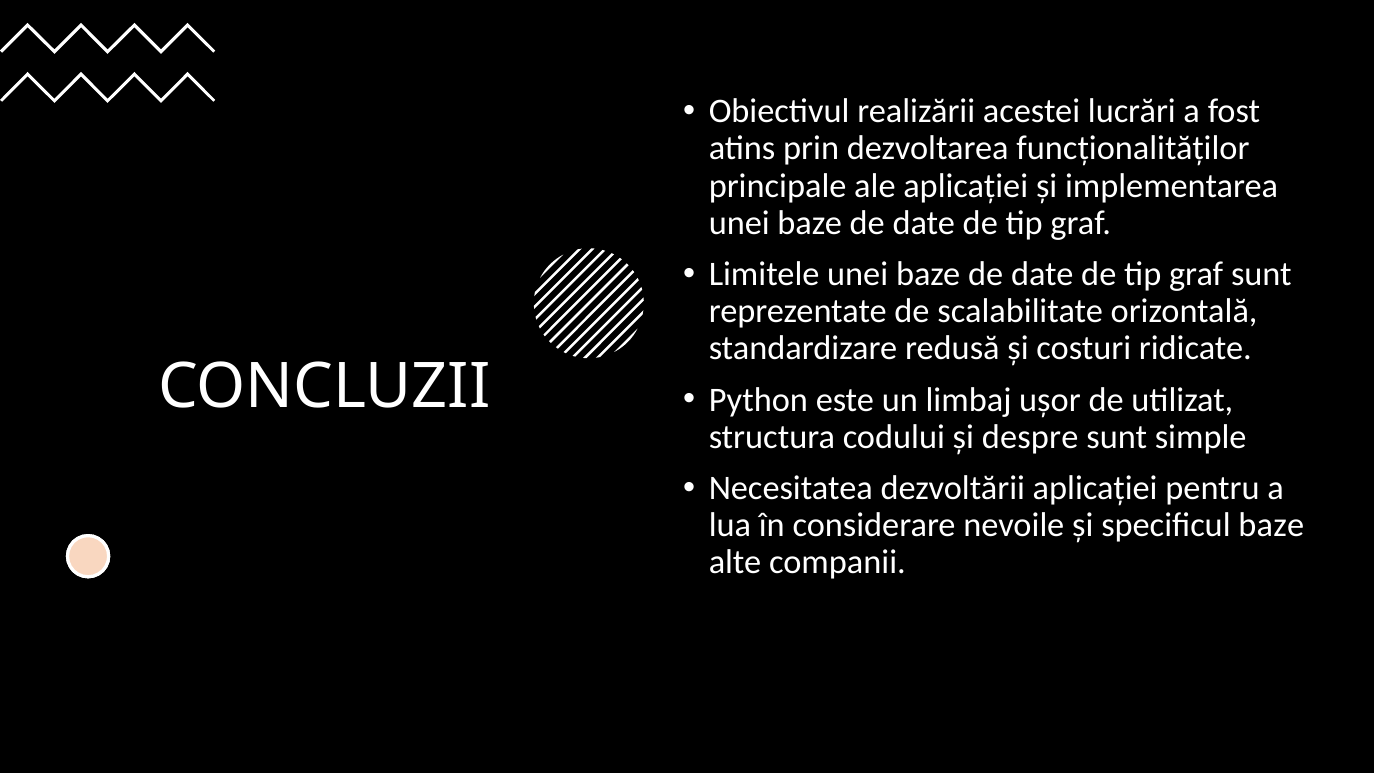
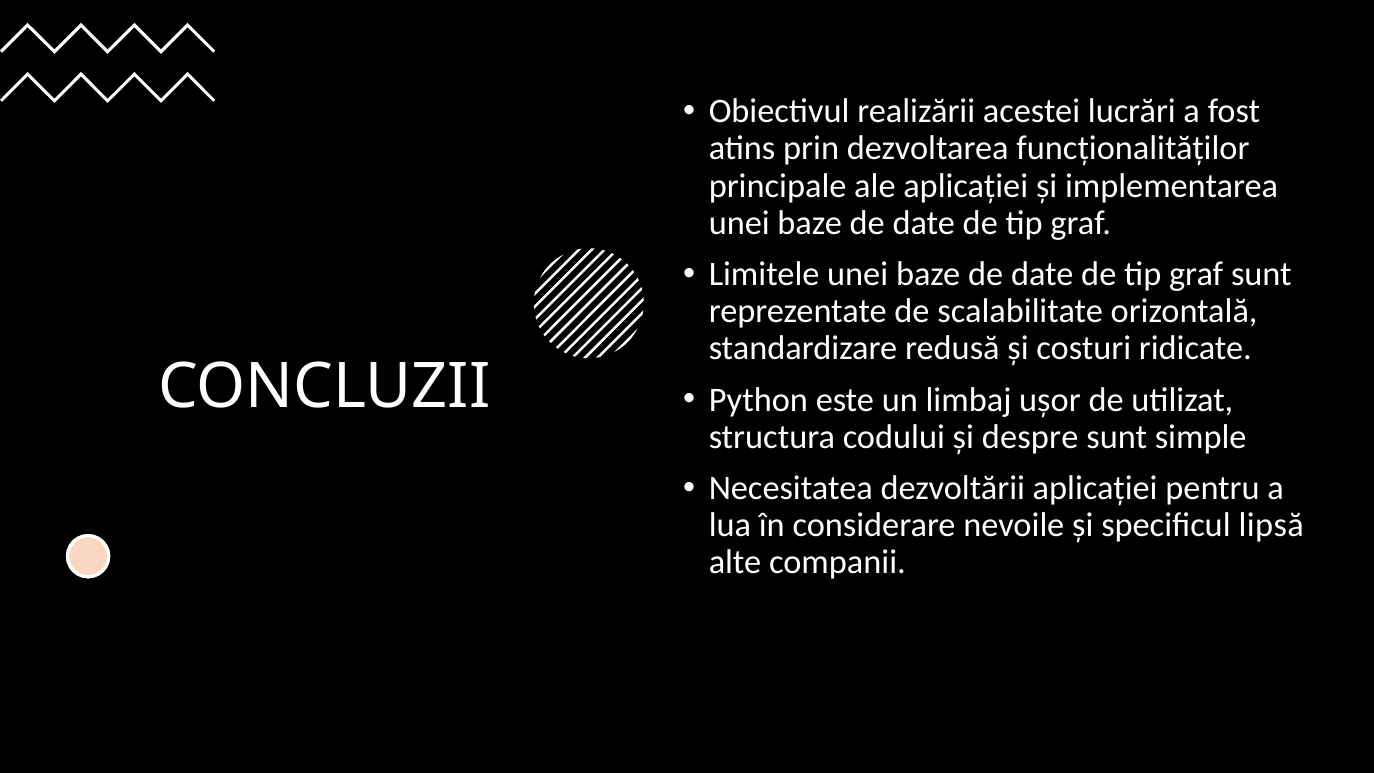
specificul baze: baze -> lipsă (1271, 525)
